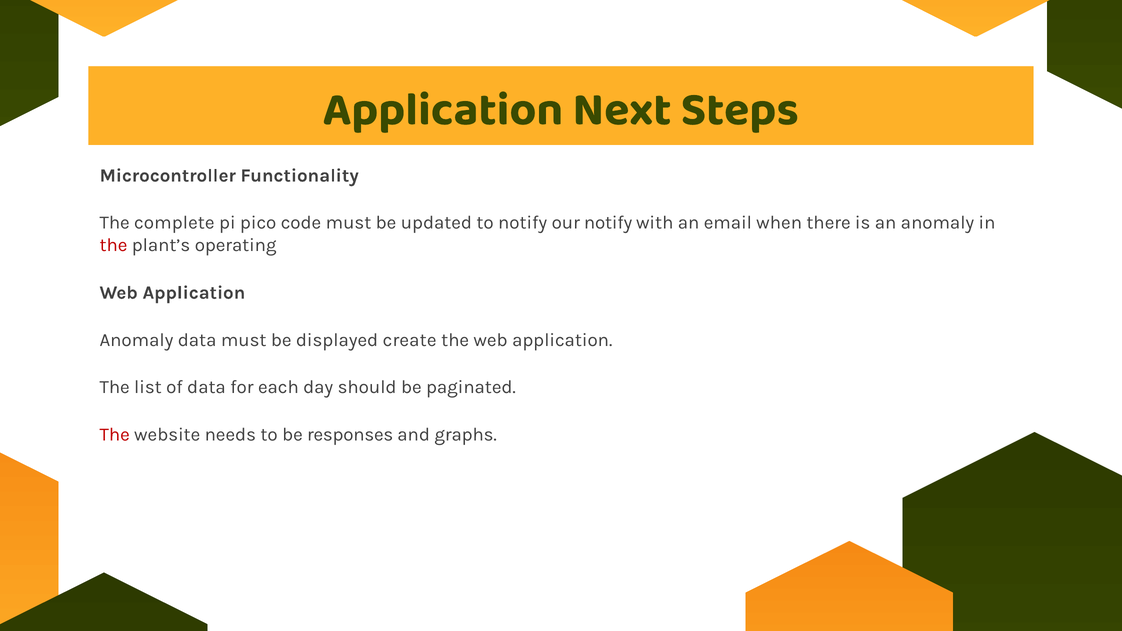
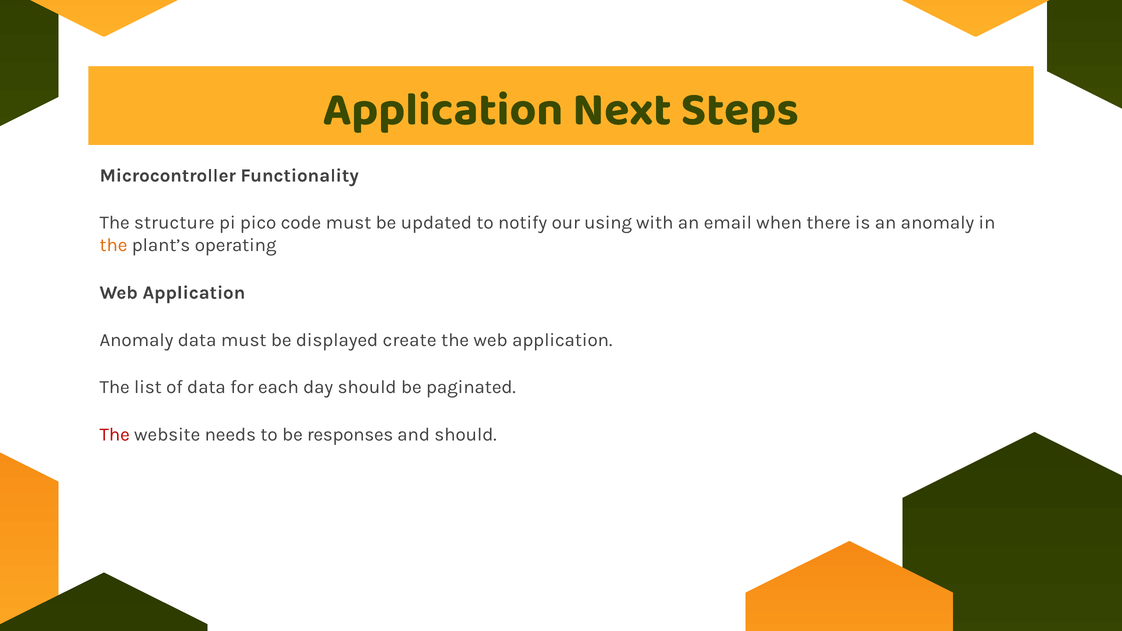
complete: complete -> structure (174, 223)
our notify: notify -> using (608, 223)
the colour: red -> orange (113, 245)
and graphs: graphs -> should (466, 435)
